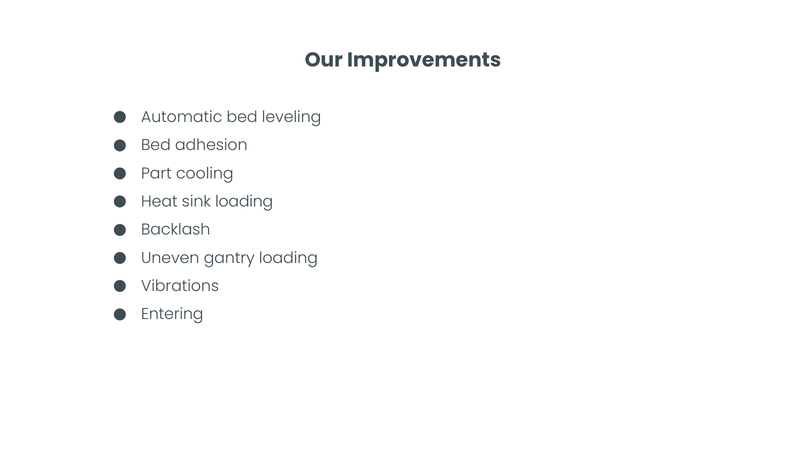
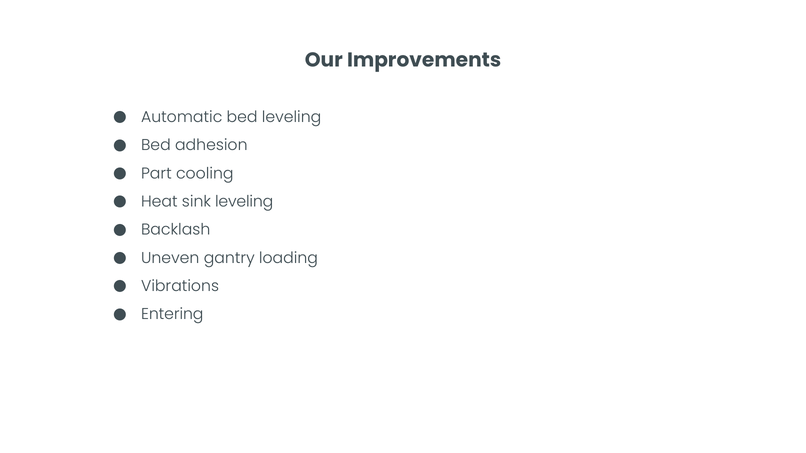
sink loading: loading -> leveling (244, 202)
